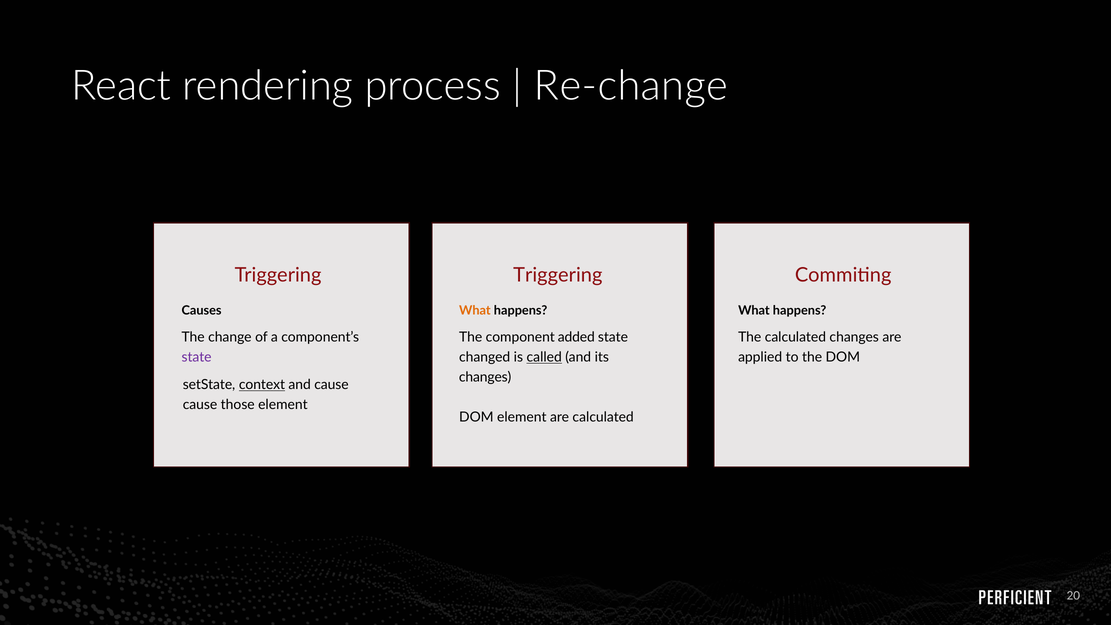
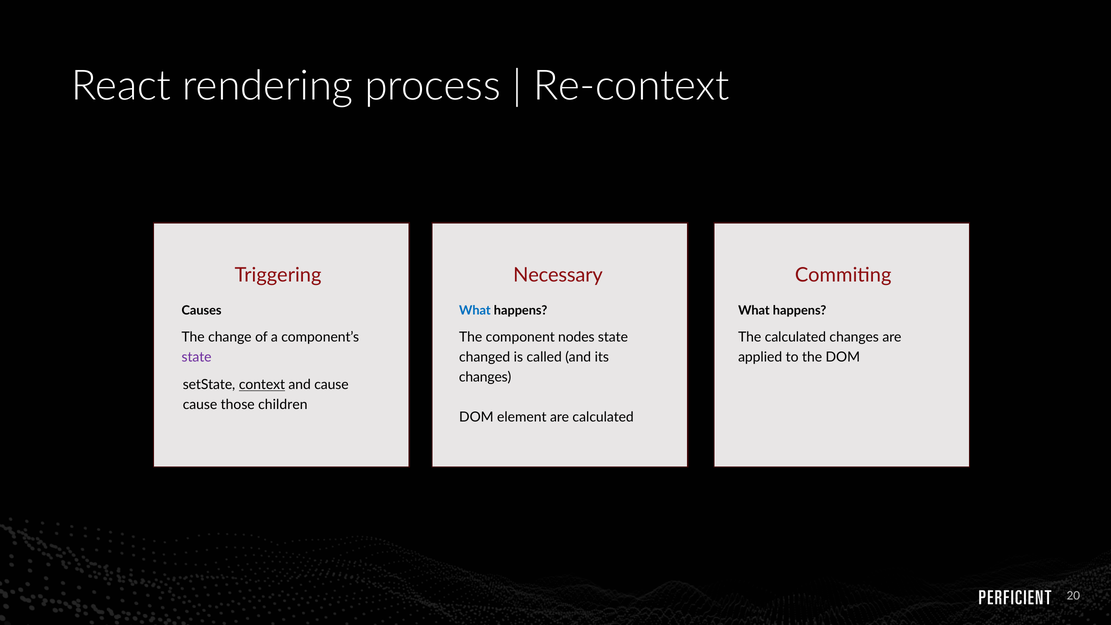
Re-change: Re-change -> Re-context (631, 86)
Triggering: Triggering -> Necessary (558, 275)
What colour: orange -> blue (475, 310)
added: added -> nodes (576, 337)
called underline: present -> none (544, 357)
those element: element -> children (283, 405)
